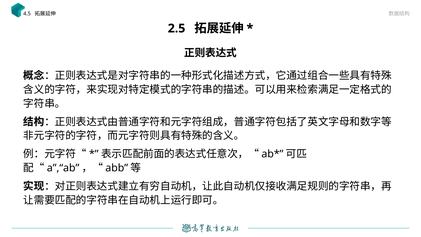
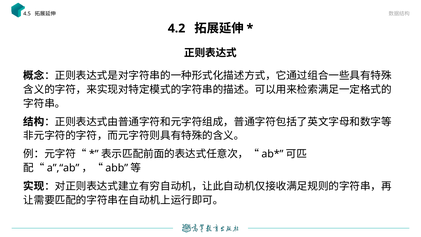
2.5: 2.5 -> 4.2 (177, 28)
